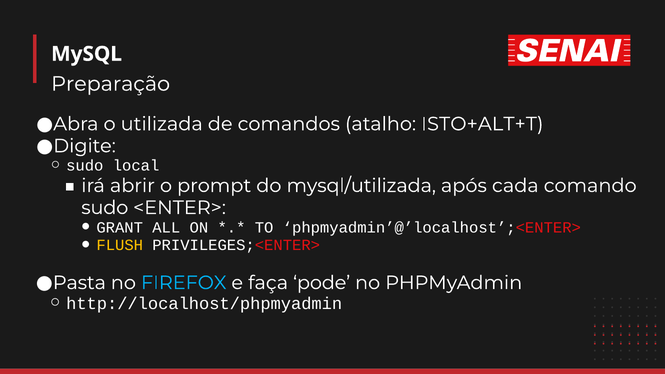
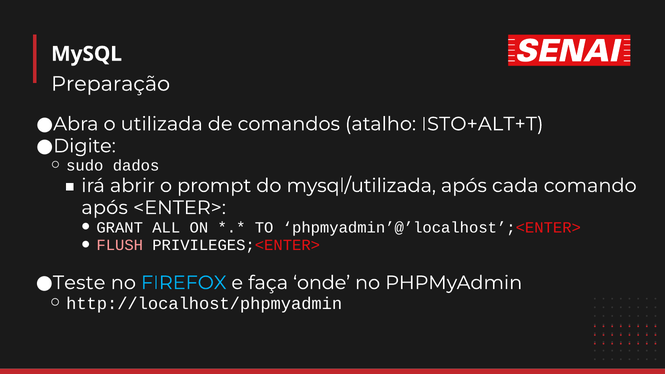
local: local -> dados (136, 166)
sudo: sudo -> após (105, 208)
FLUSH colour: yellow -> pink (120, 245)
Pasta: Pasta -> Teste (79, 283)
pode: pode -> onde (322, 283)
